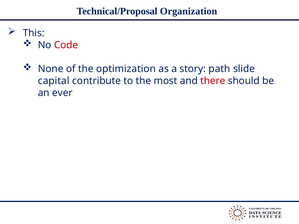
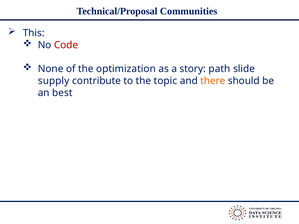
Organization: Organization -> Communities (189, 11)
capital: capital -> supply (54, 81)
most: most -> topic (165, 81)
there colour: red -> orange (213, 81)
ever: ever -> best (62, 93)
